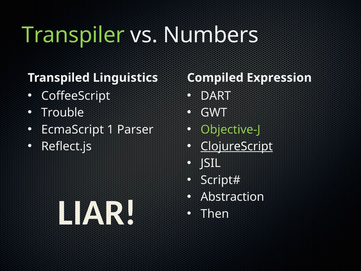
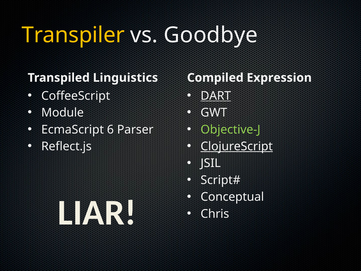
Transpiler colour: light green -> yellow (73, 35)
Numbers: Numbers -> Goodbye (211, 35)
DART underline: none -> present (216, 96)
Trouble: Trouble -> Module (63, 113)
1: 1 -> 6 (110, 129)
Abstraction: Abstraction -> Conceptual (232, 197)
Then: Then -> Chris (215, 214)
